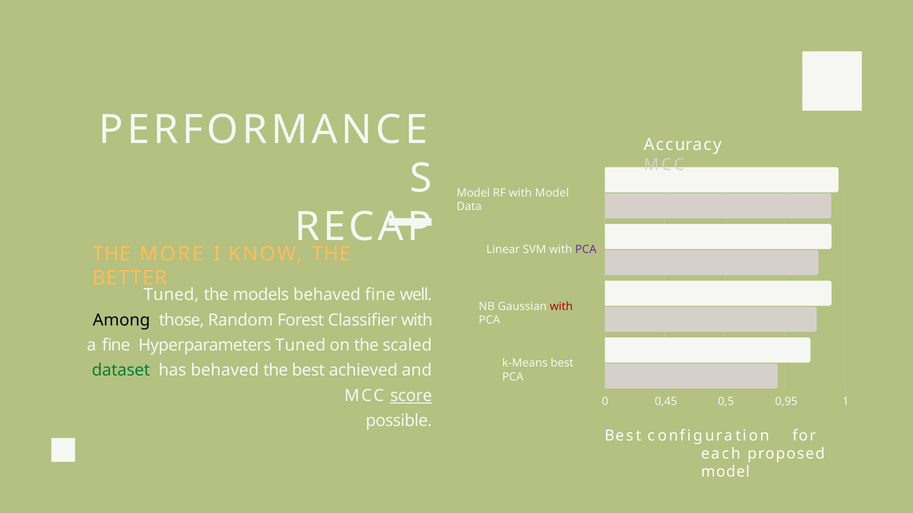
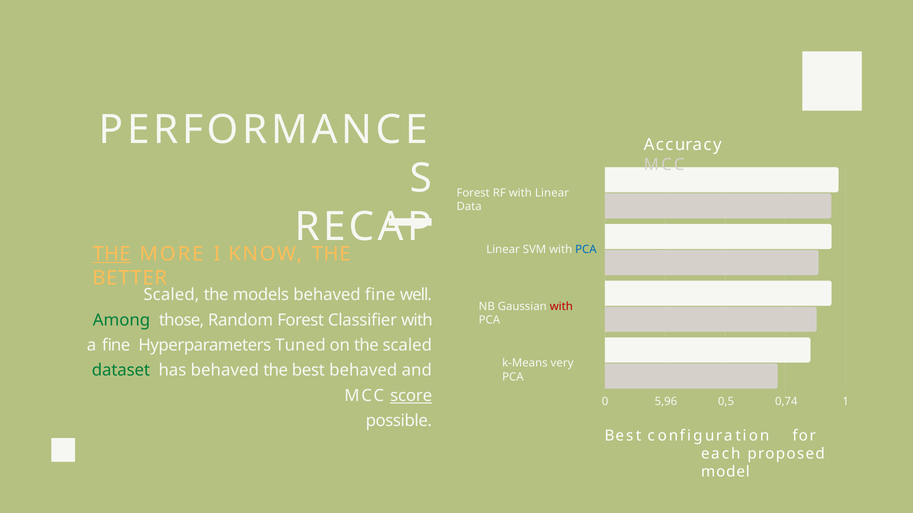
Model: Model -> Forest (473, 193)
with Model: Model -> Linear (552, 193)
PCA colour: purple -> blue (586, 250)
THE underline: none -> present (112, 254)
Tuned: Tuned -> Scaled (171, 295)
Among colour: black -> green (122, 320)
k-Means best: best -> very (562, 364)
best achieved: achieved -> behaved (363, 371)
0,45: 0,45 -> 5,96 (666, 402)
0,95: 0,95 -> 0,74 (786, 402)
